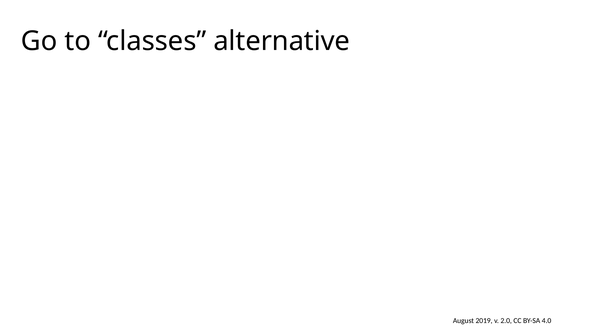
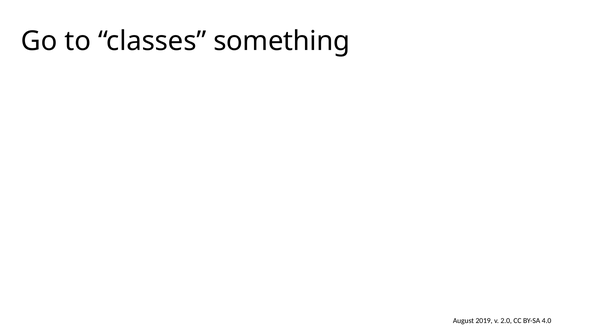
alternative: alternative -> something (282, 41)
